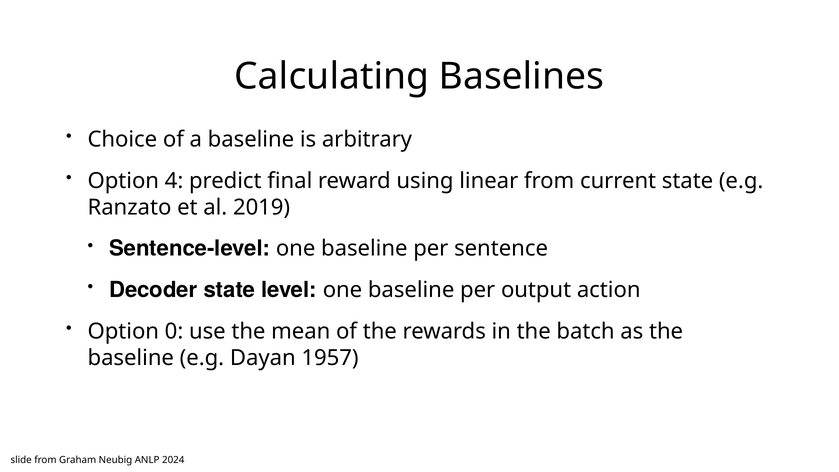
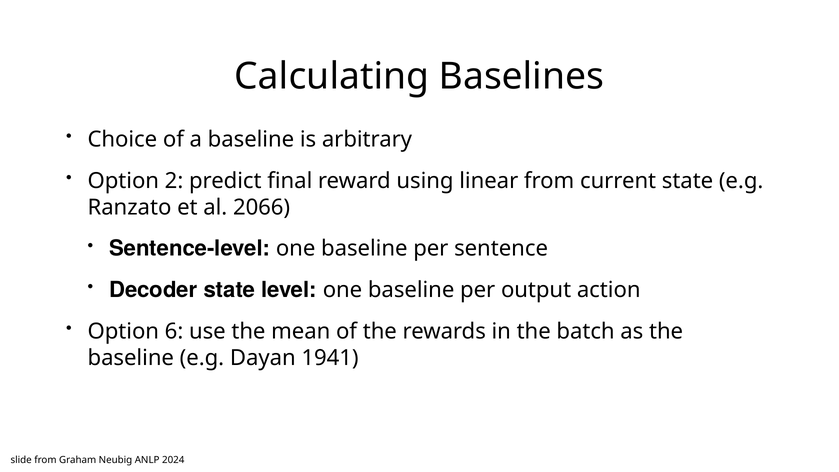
4: 4 -> 2 (174, 181)
2019: 2019 -> 2066 (262, 207)
0: 0 -> 6 (174, 331)
1957: 1957 -> 1941 (330, 358)
